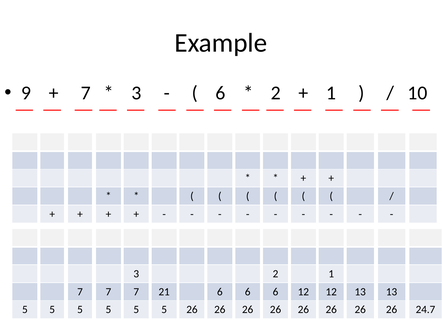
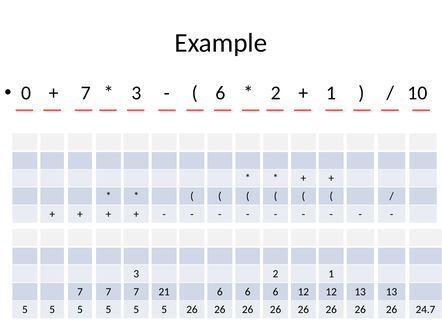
9: 9 -> 0 (26, 93)
